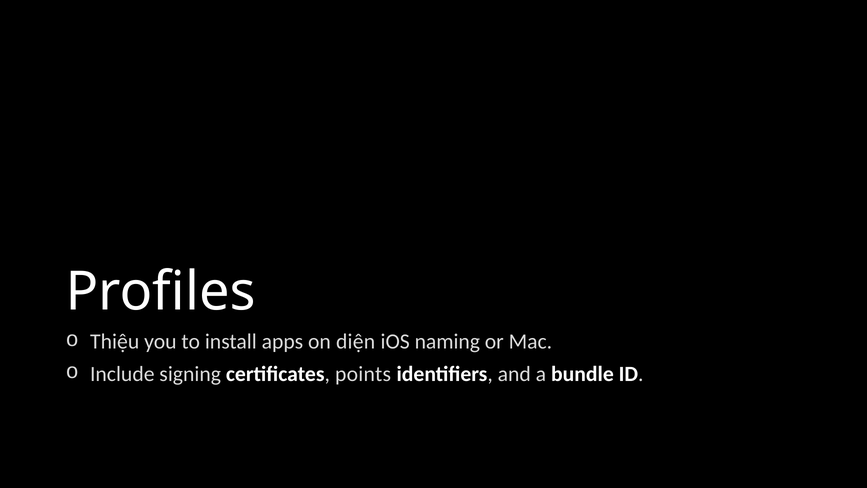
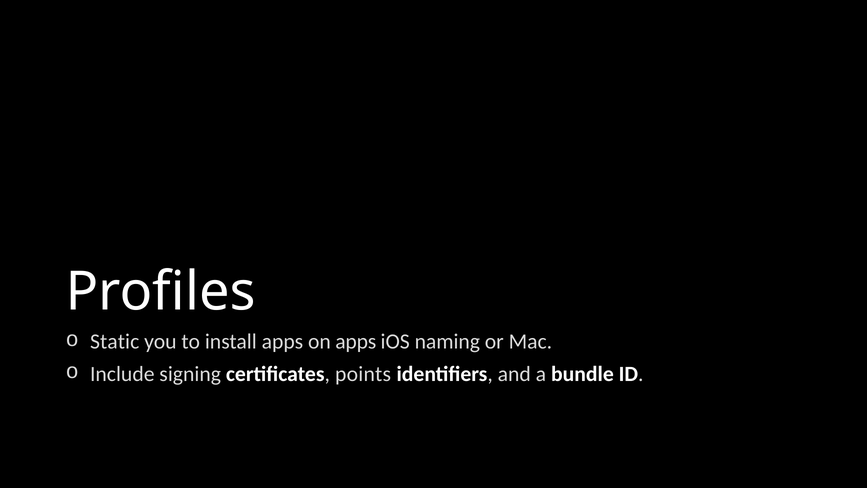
Thiệu: Thiệu -> Static (115, 341)
on diện: diện -> apps (356, 341)
